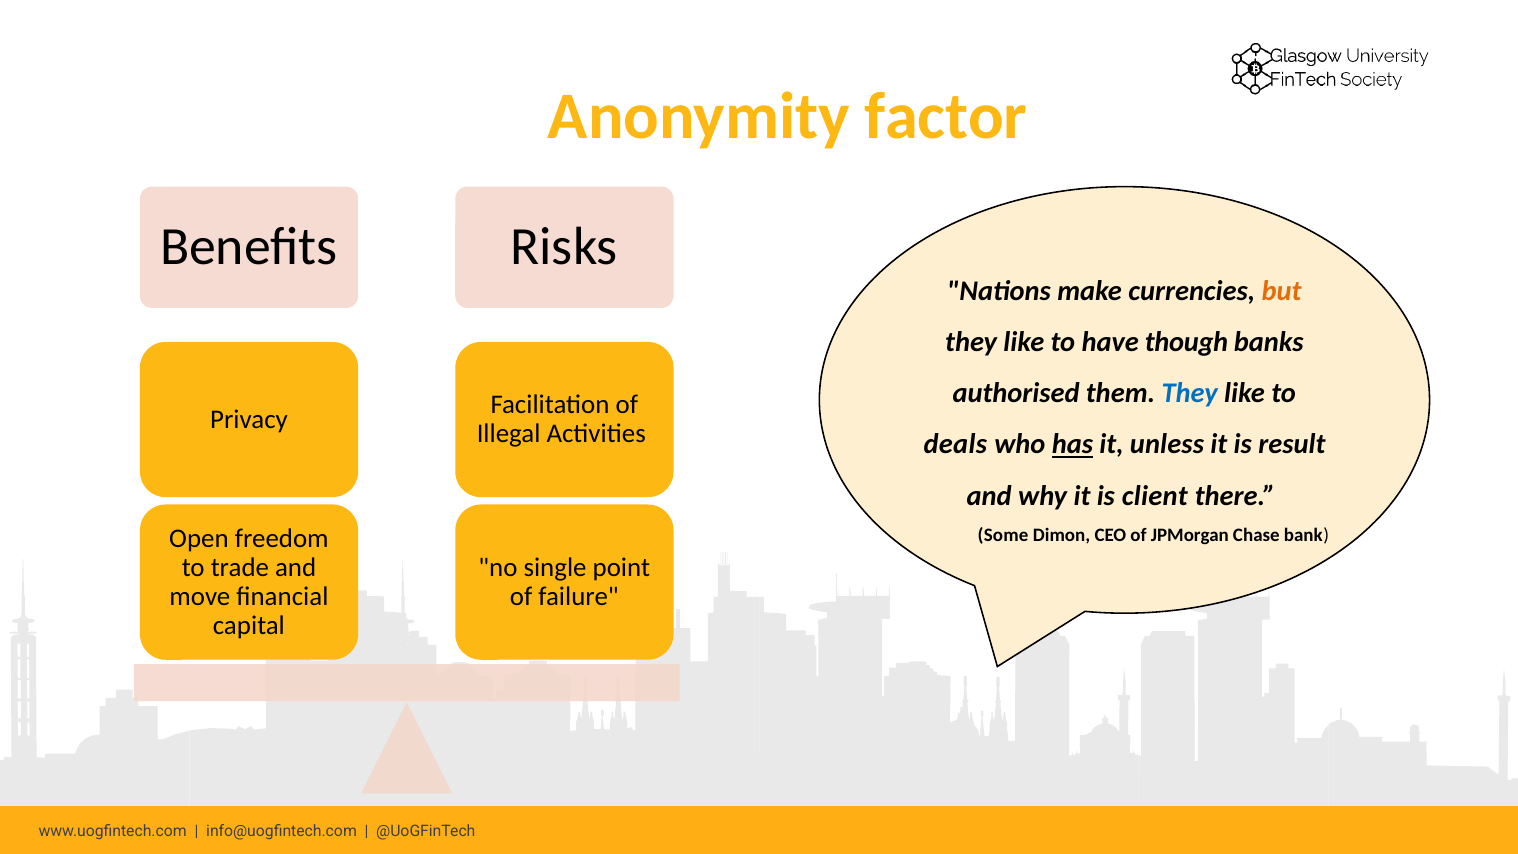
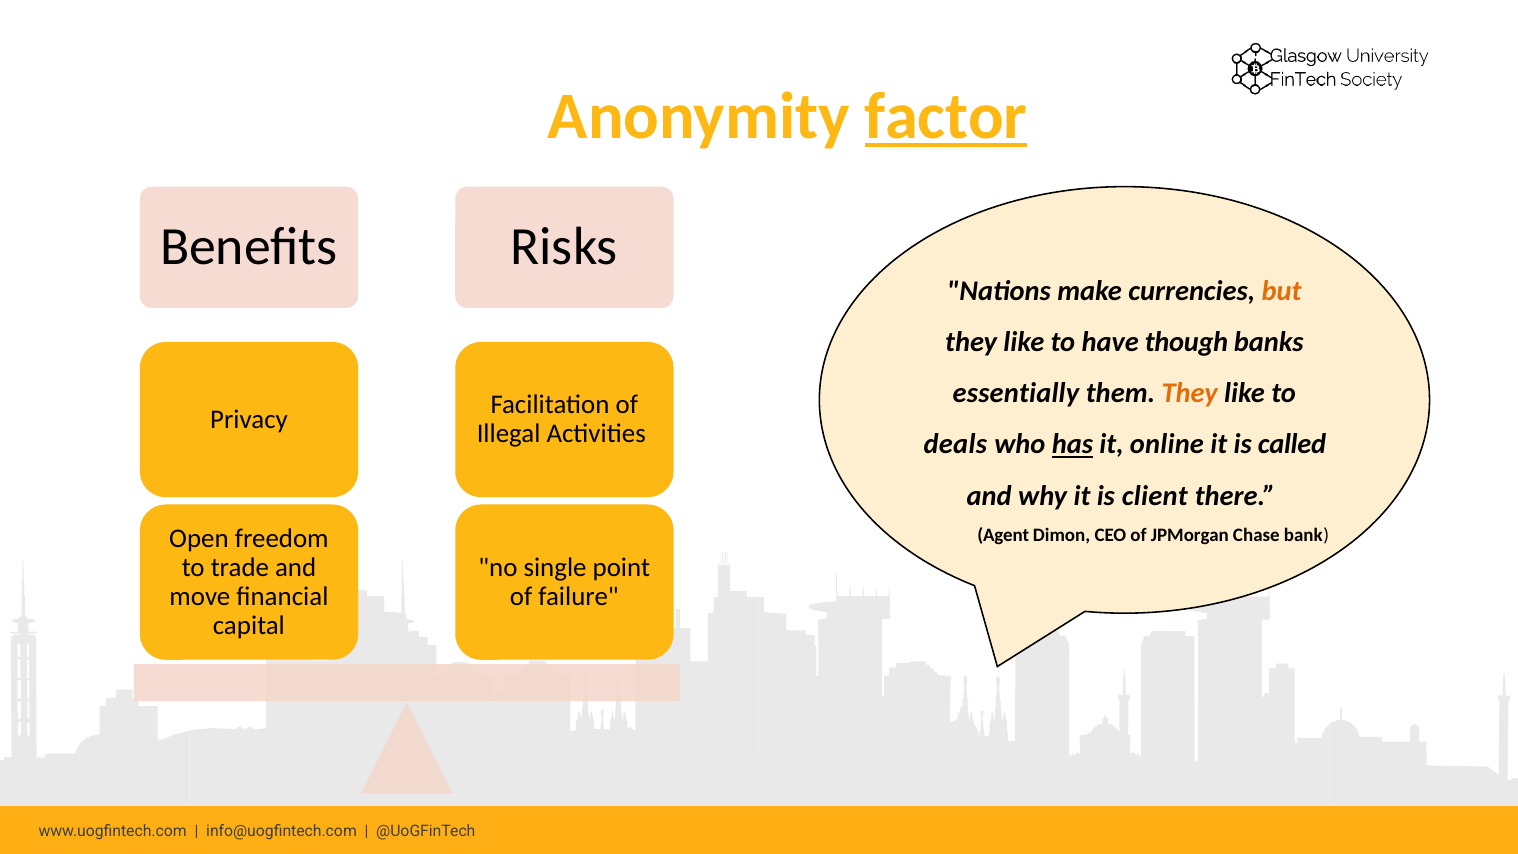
factor underline: none -> present (946, 116)
authorised: authorised -> essentially (1016, 393)
They colour: blue -> orange (1190, 393)
unless: unless -> online (1167, 445)
result: result -> called (1292, 445)
Some: Some -> Agent (1003, 535)
